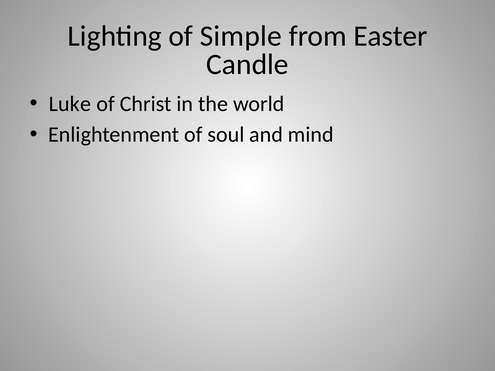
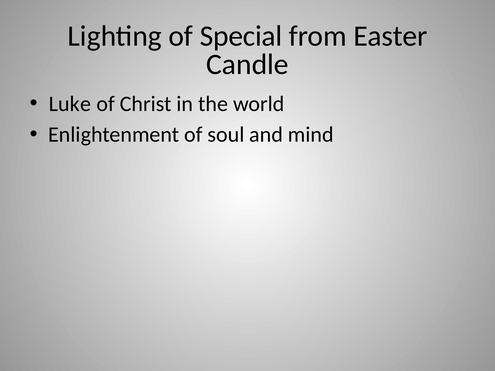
Simple: Simple -> Special (241, 36)
